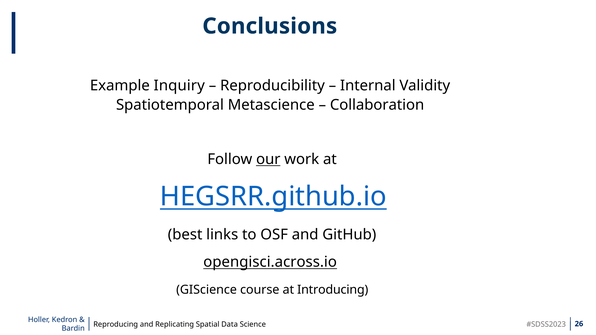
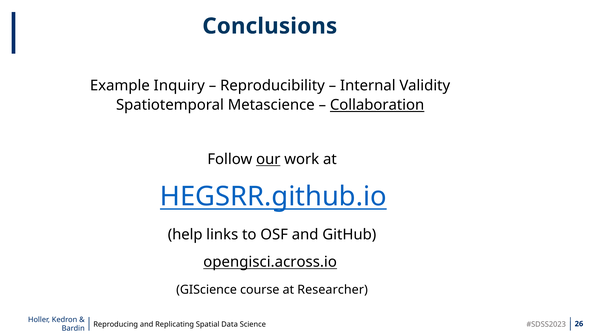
Collaboration underline: none -> present (377, 105)
best: best -> help (185, 235)
Introducing: Introducing -> Researcher (333, 290)
